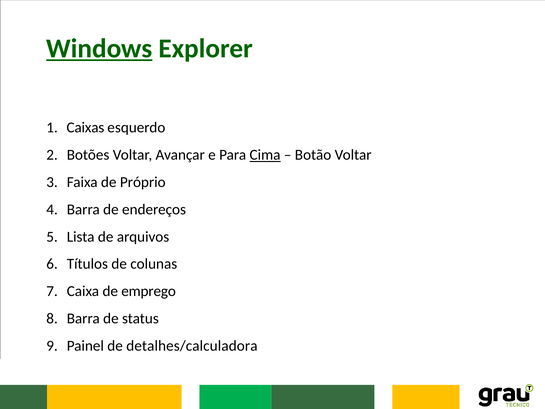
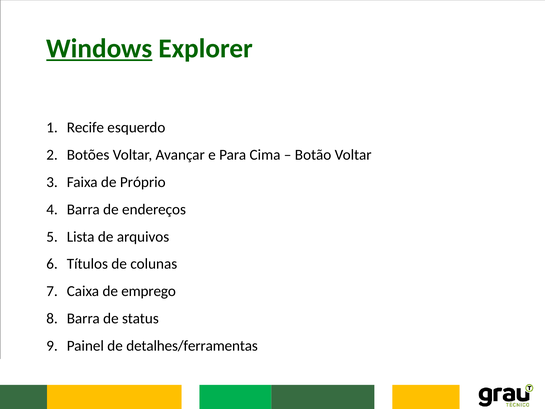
Caixas: Caixas -> Recife (85, 128)
Cima underline: present -> none (265, 155)
detalhes/calculadora: detalhes/calculadora -> detalhes/ferramentas (192, 346)
